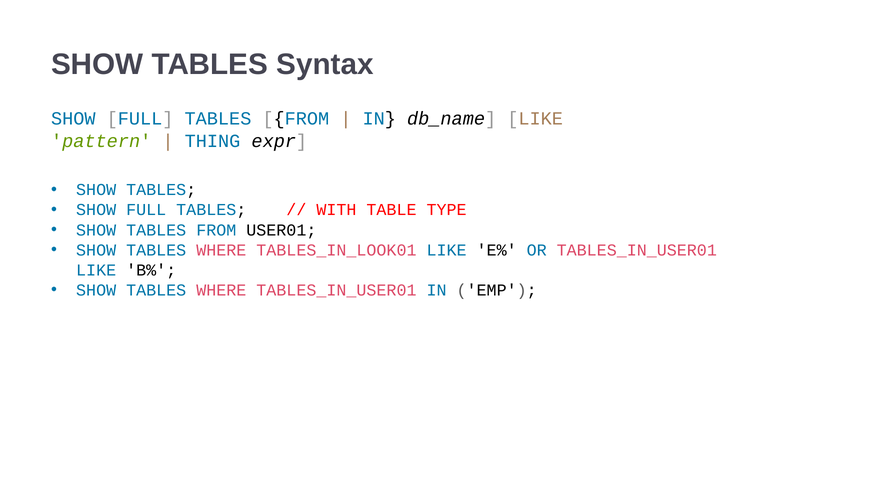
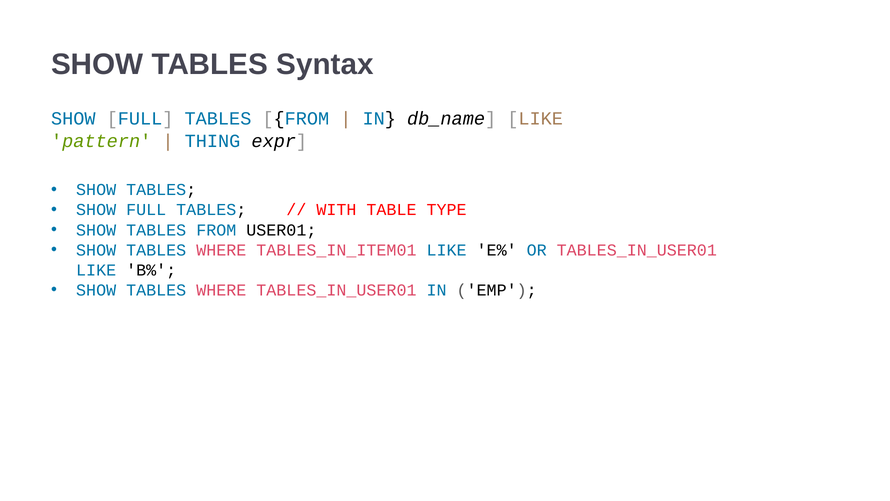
TABLES_IN_LOOK01: TABLES_IN_LOOK01 -> TABLES_IN_ITEM01 (336, 250)
